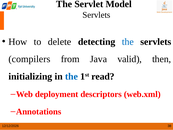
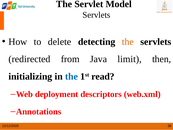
the colour: blue -> orange (128, 42)
compilers: compilers -> redirected (29, 59)
valid: valid -> limit (130, 59)
